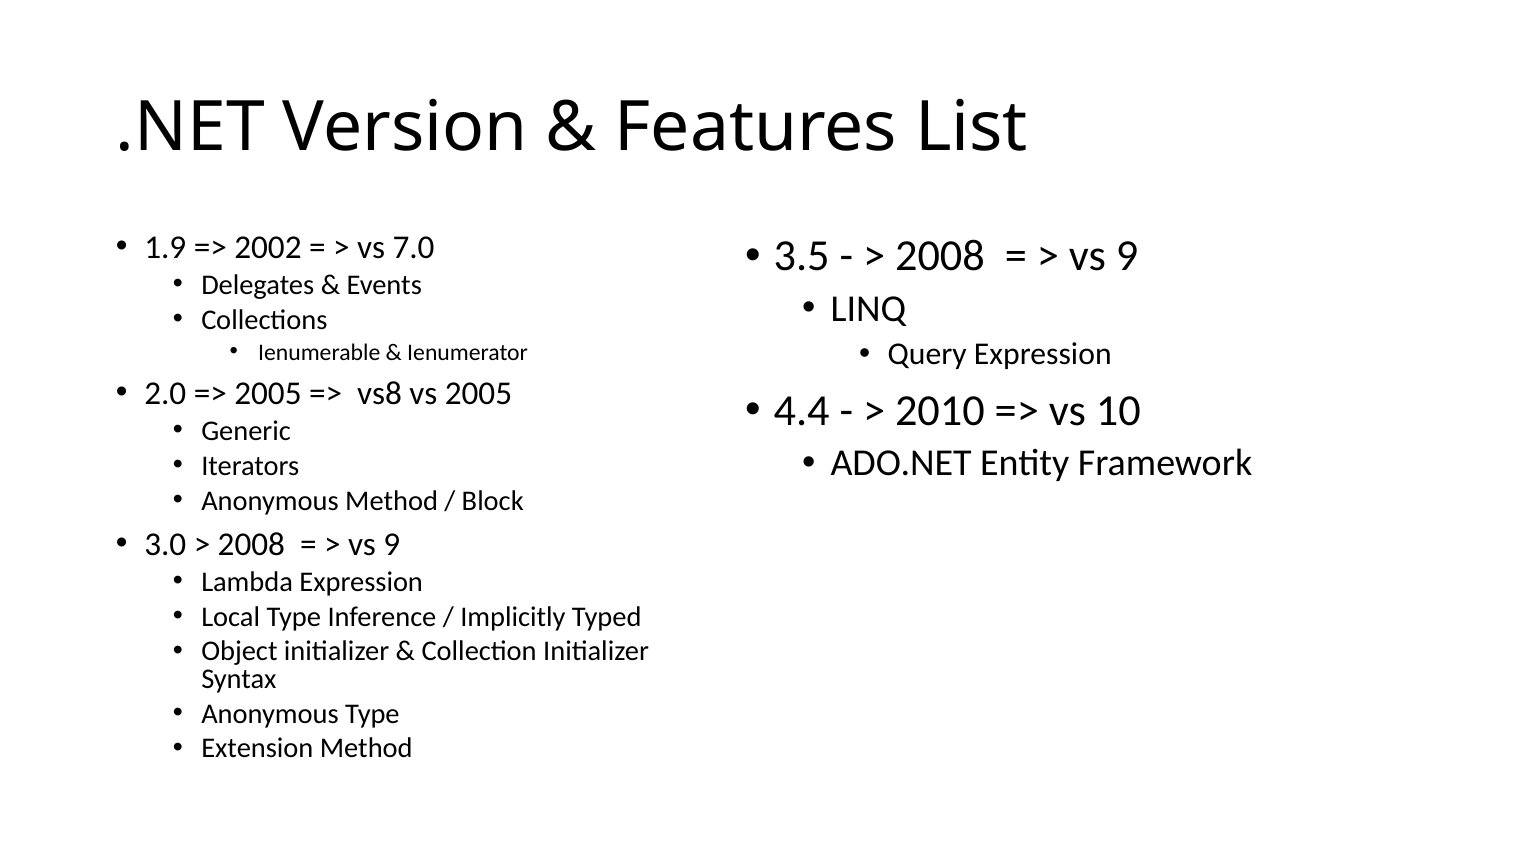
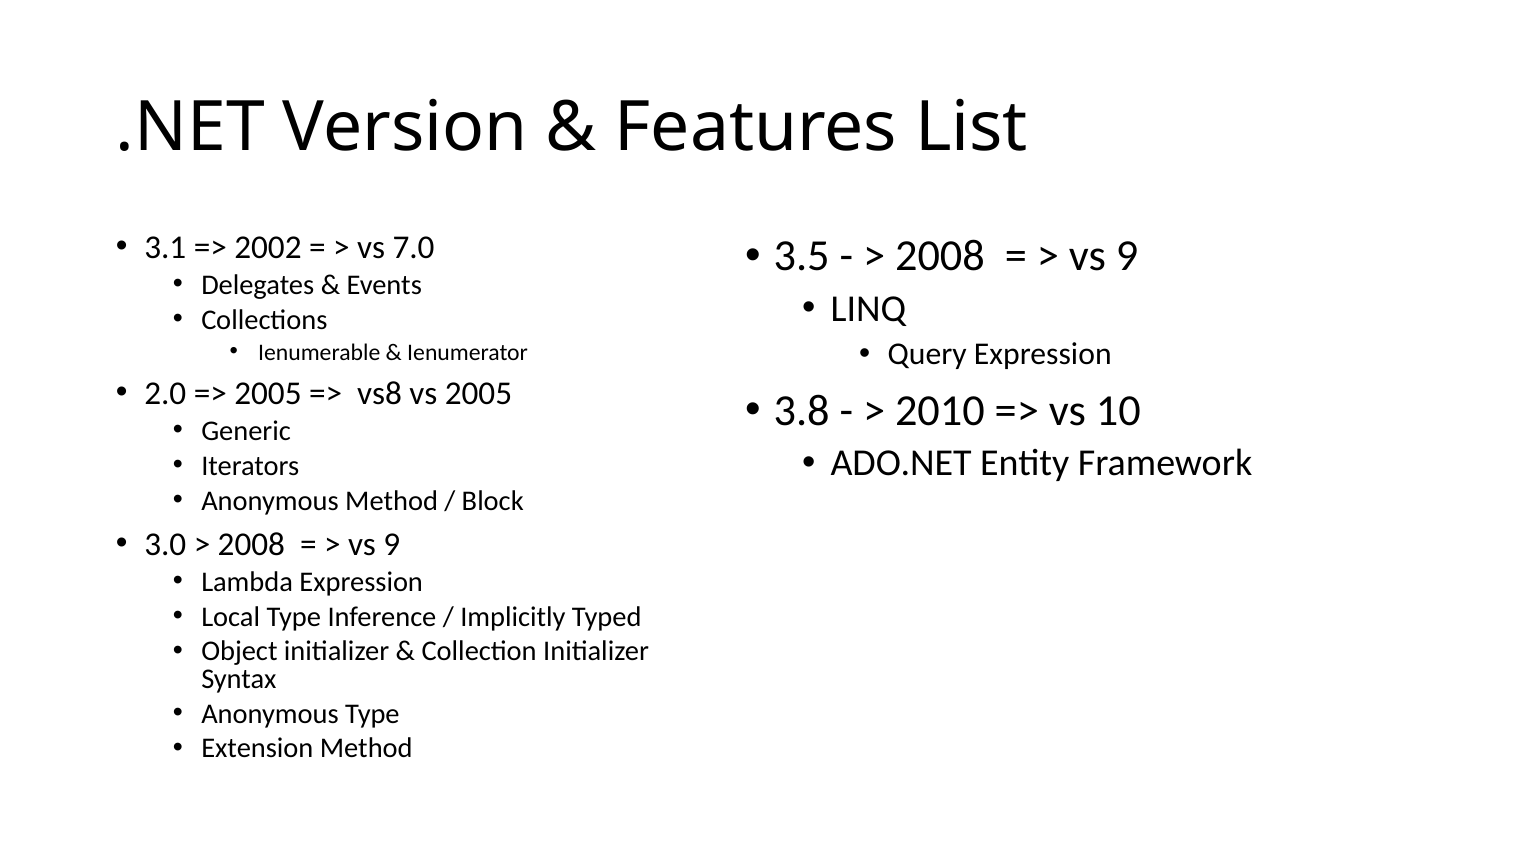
1.9: 1.9 -> 3.1 (165, 248)
4.4: 4.4 -> 3.8 (802, 411)
